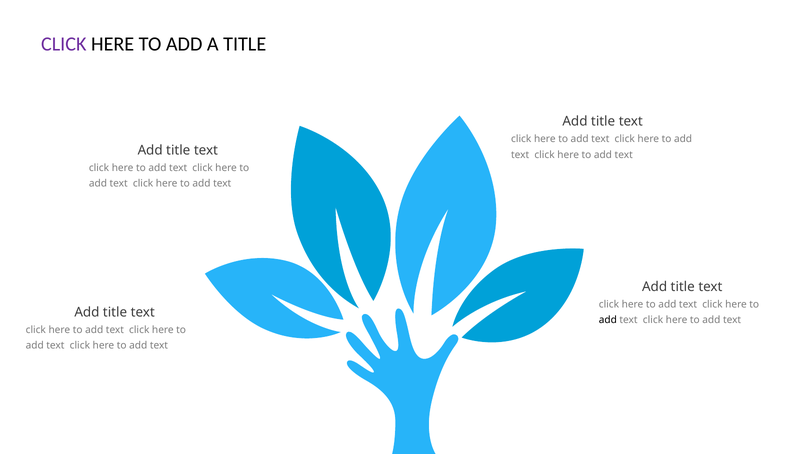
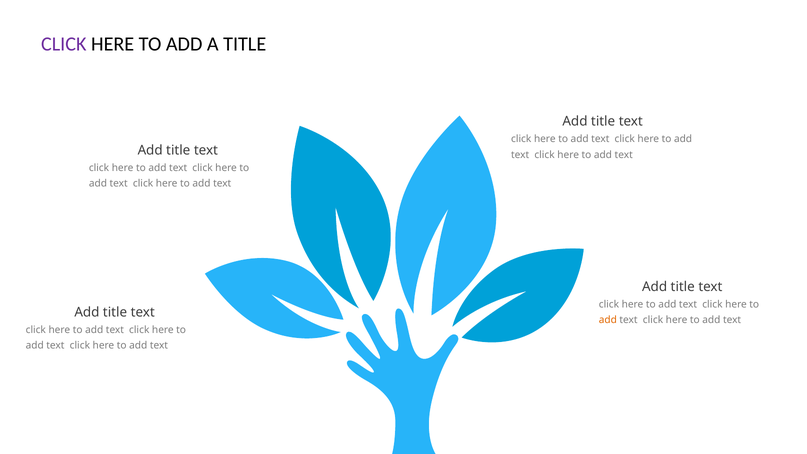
add colour: black -> orange (608, 320)
